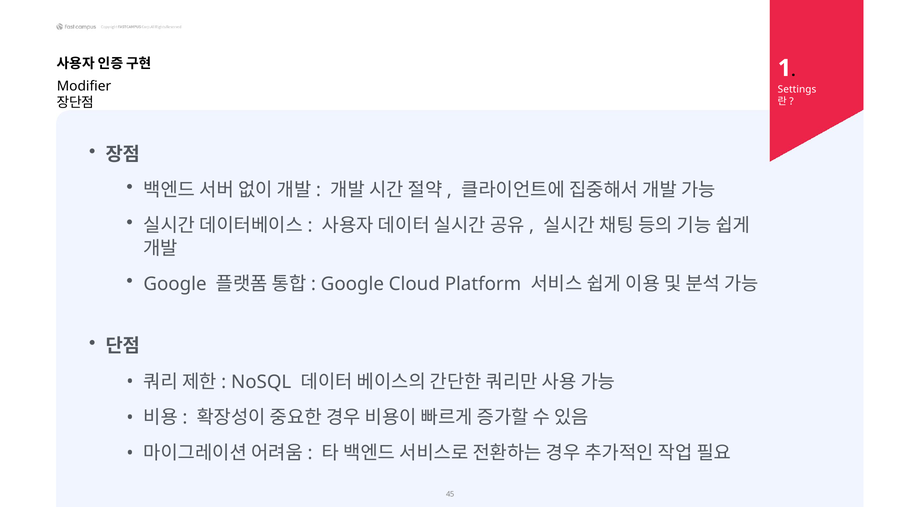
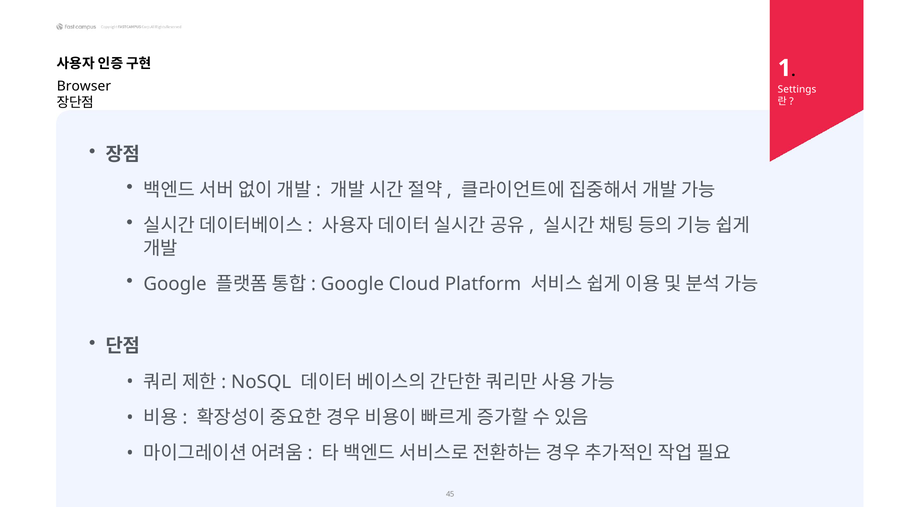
Modifier: Modifier -> Browser (84, 86)
